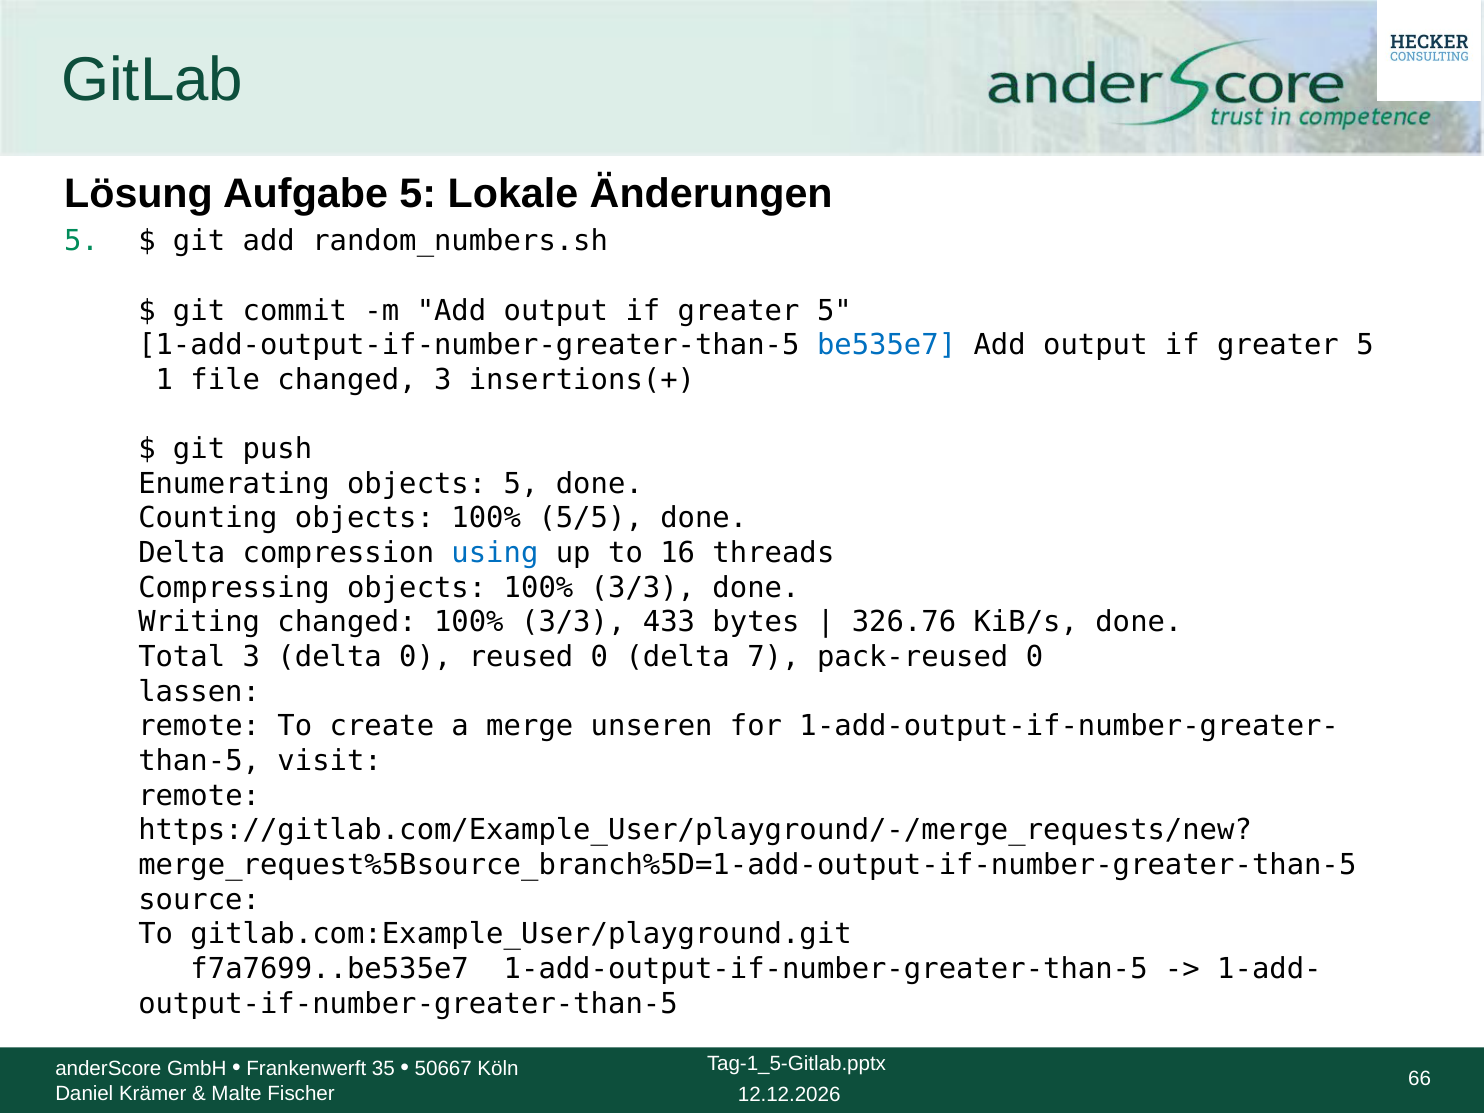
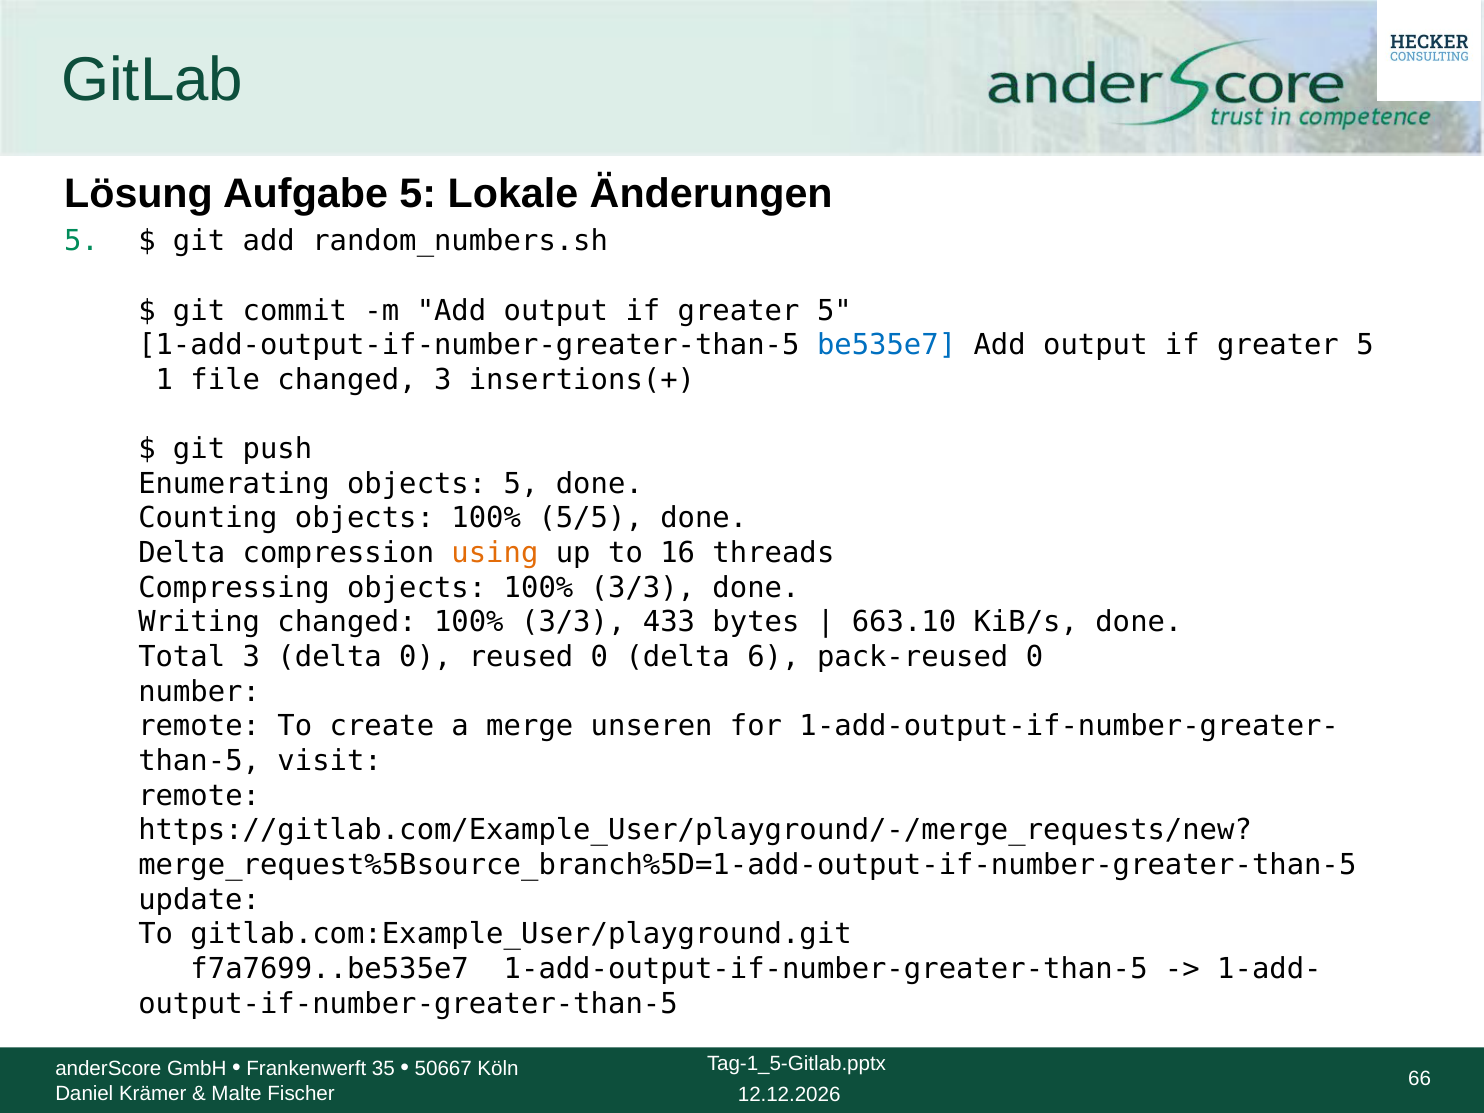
using colour: blue -> orange (495, 553)
326.76: 326.76 -> 663.10 (904, 622)
7: 7 -> 6 (773, 657)
lassen: lassen -> number (199, 692)
source: source -> update (199, 900)
